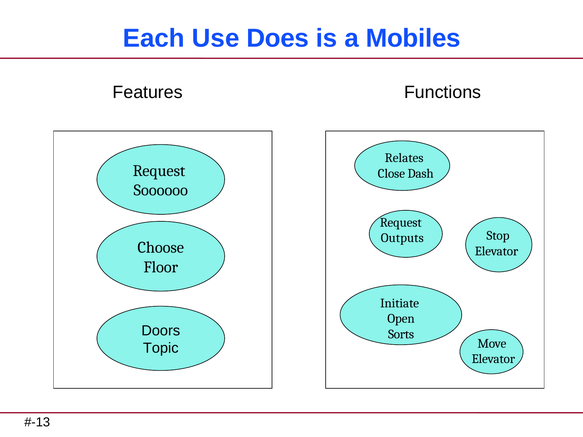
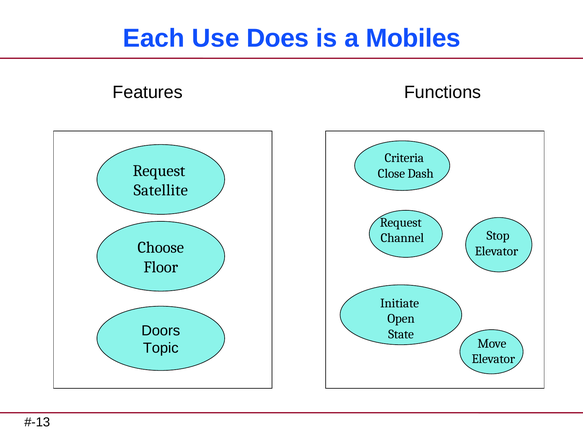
Relates: Relates -> Criteria (404, 158)
Soooooo: Soooooo -> Satellite (161, 190)
Outputs: Outputs -> Channel (402, 238)
Sorts: Sorts -> State (401, 334)
